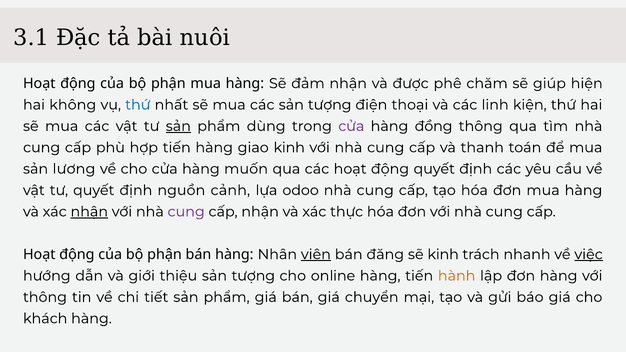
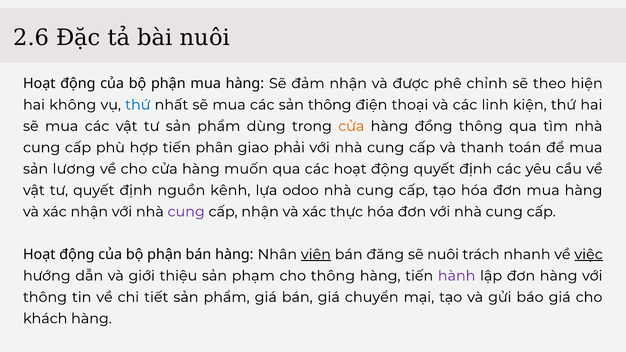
3.1: 3.1 -> 2.6 (31, 38)
chăm: chăm -> chỉnh (487, 83)
giúp: giúp -> theo (549, 83)
các sản tượng: tượng -> thông (330, 105)
sản underline: present -> none (178, 126)
cửa colour: purple -> orange (351, 126)
tiến hàng: hàng -> phân (214, 148)
giao kinh: kinh -> phải (289, 148)
cảnh: cảnh -> kênh (230, 190)
nhận underline: present -> none (89, 212)
sẽ kinh: kinh -> nuôi (443, 255)
thiệu sản tượng: tượng -> phạm (253, 276)
cho online: online -> thông (333, 276)
hành colour: orange -> purple (457, 276)
